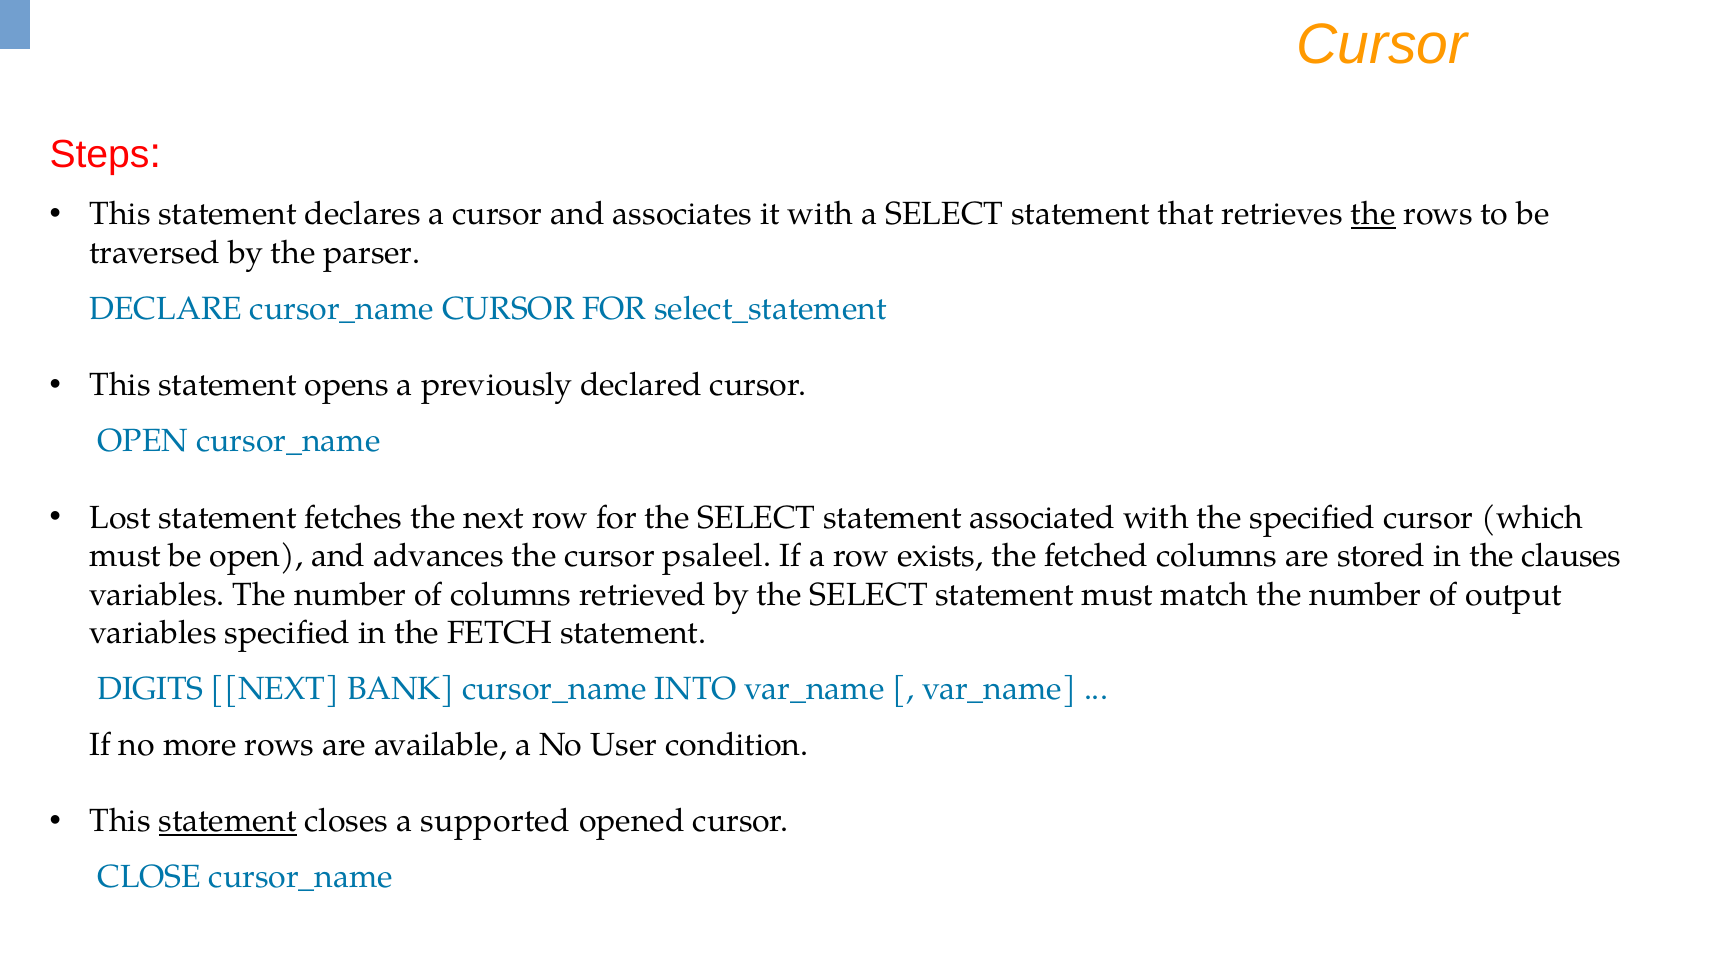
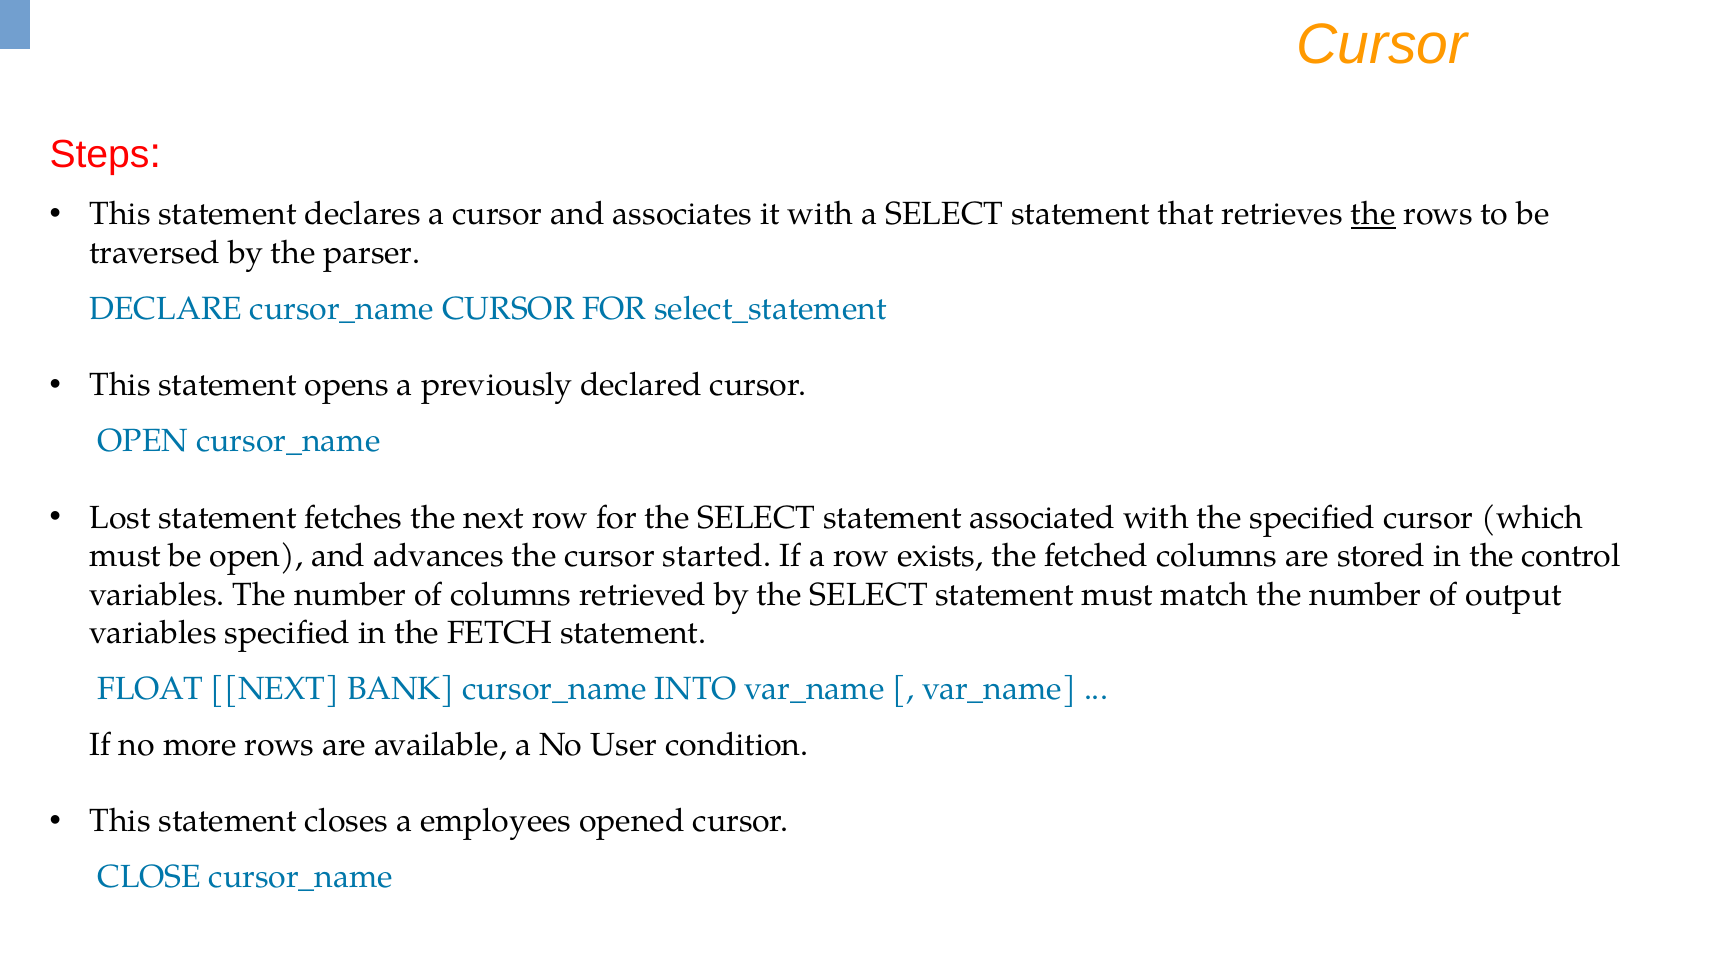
psaleel: psaleel -> started (717, 556)
clauses: clauses -> control (1571, 556)
DIGITS: DIGITS -> FLOAT (150, 689)
statement underline: present -> none (228, 821)
supported: supported -> employees (496, 821)
